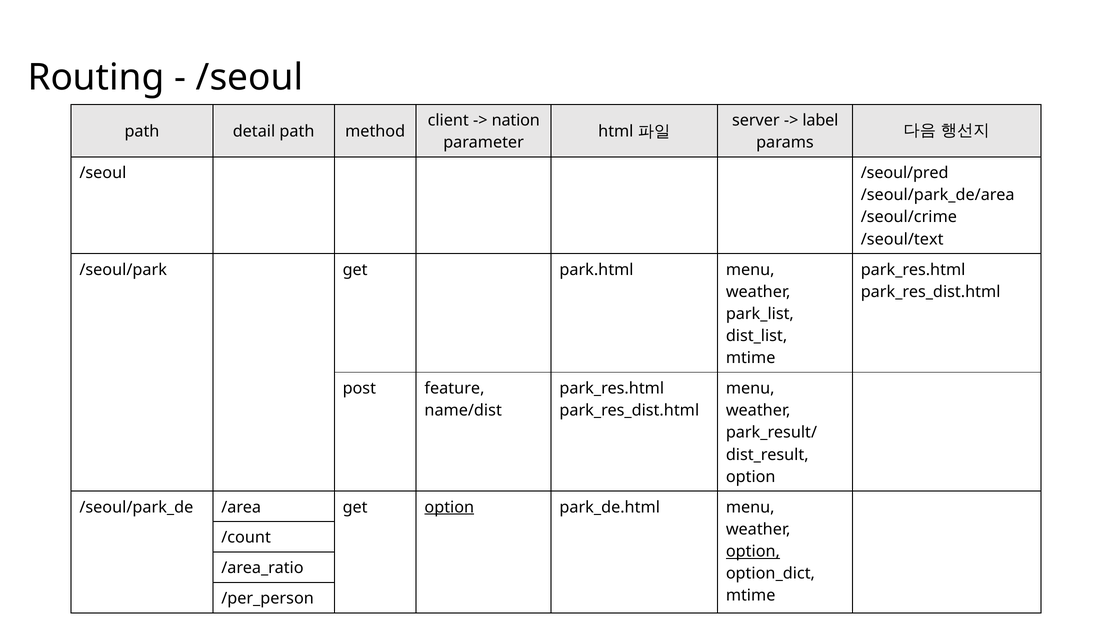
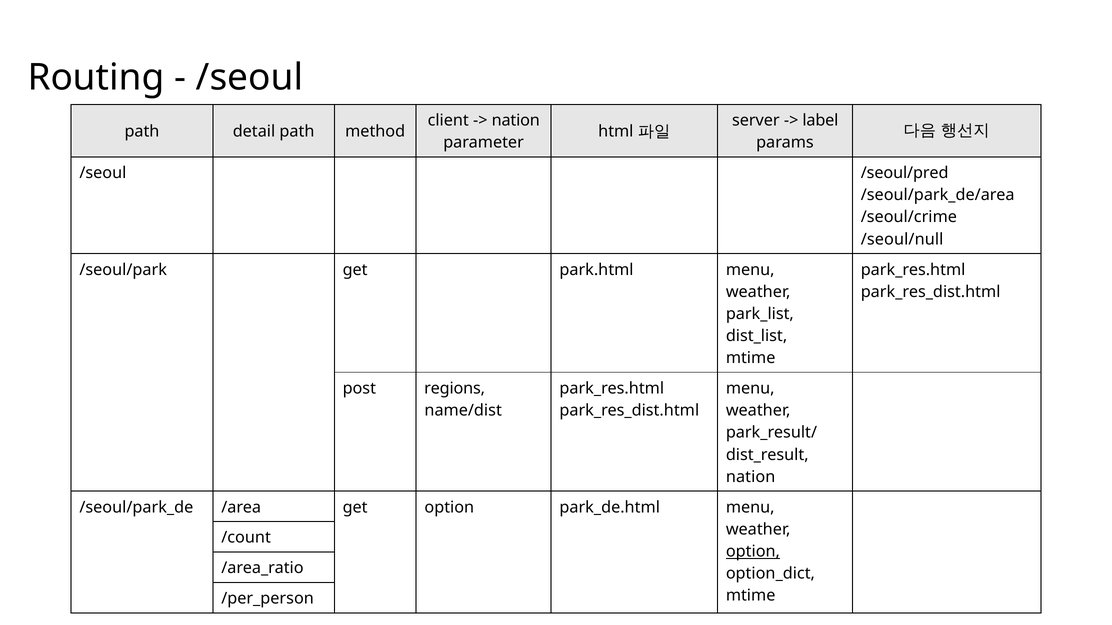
/seoul/text: /seoul/text -> /seoul/null (902, 239)
feature: feature -> regions (455, 389)
option: option -> nation (751, 477)
option underline: present -> none (449, 508)
